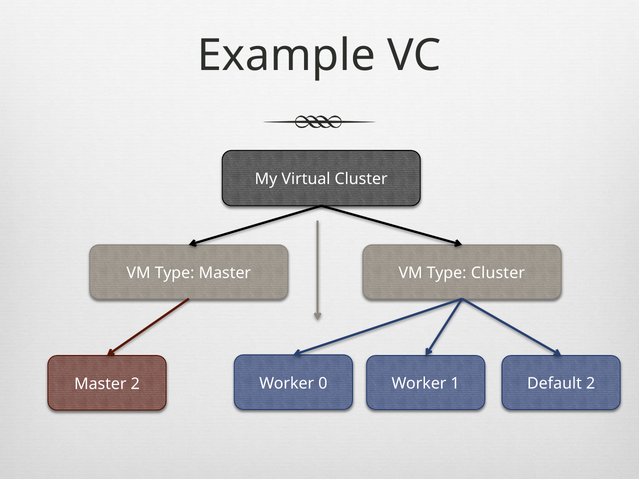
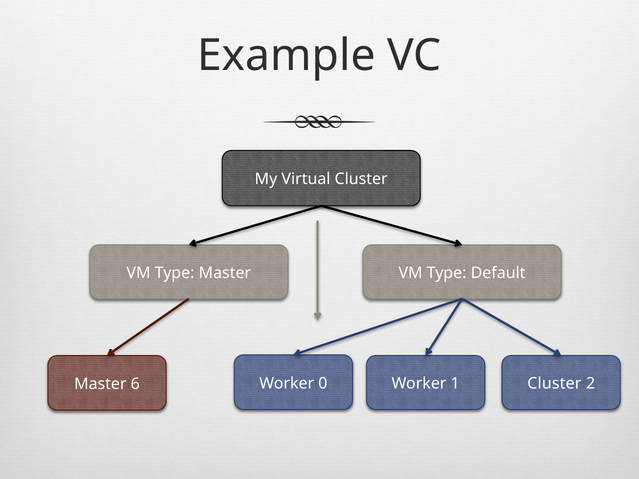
Type Cluster: Cluster -> Default (498, 273)
Master 2: 2 -> 6 (135, 384)
Default: Default -> Cluster (554, 384)
